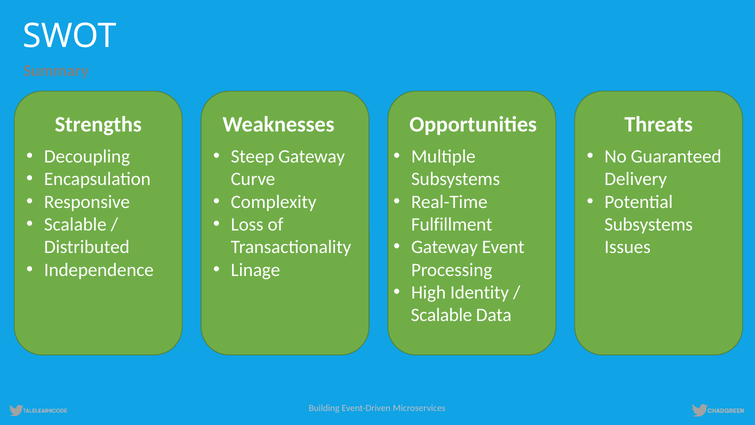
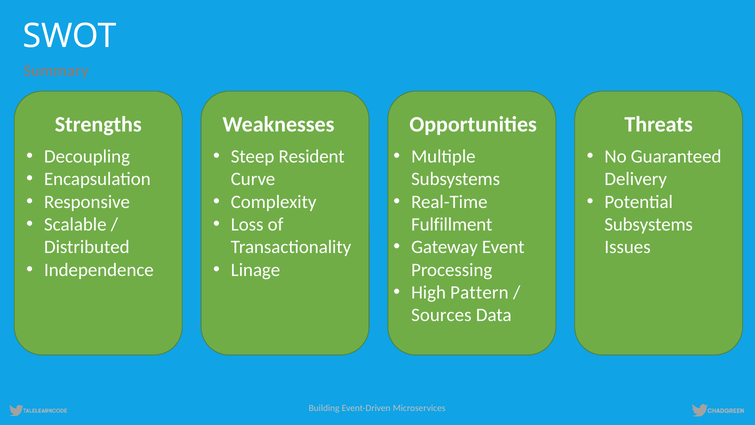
Steep Gateway: Gateway -> Resident (312, 156)
Identity: Identity -> Pattern (479, 292)
Scalable: Scalable -> Sources (441, 315)
